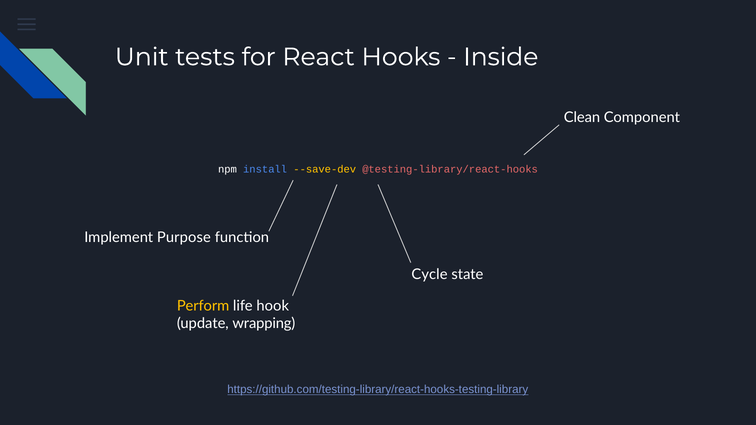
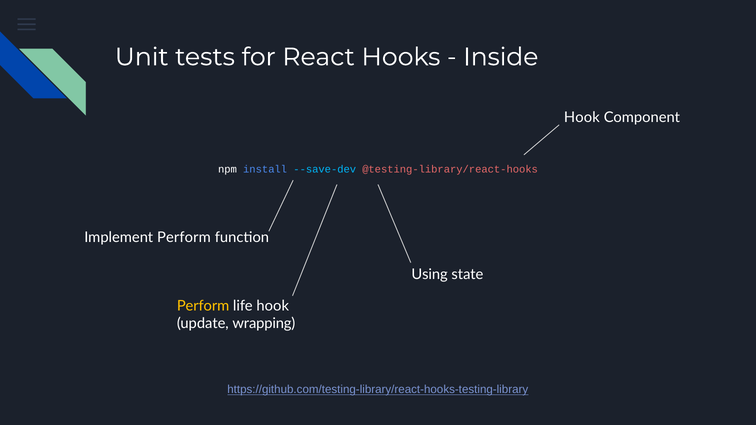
Clean: Clean -> Hook (582, 117)
--save-dev colour: yellow -> light blue (325, 169)
Implement Purpose: Purpose -> Perform (184, 238)
Cycle: Cycle -> Using (430, 275)
